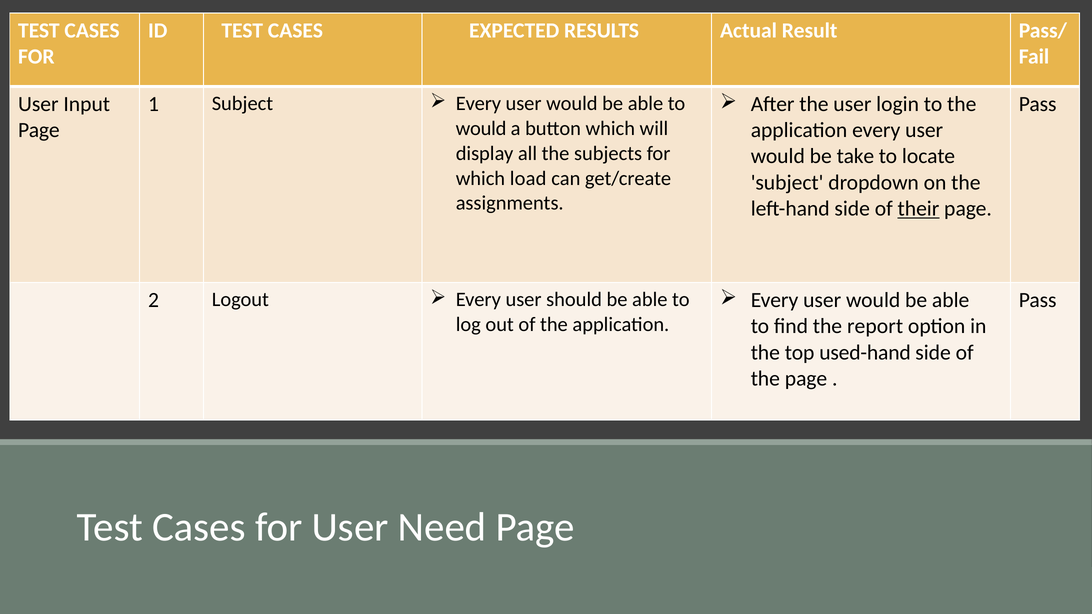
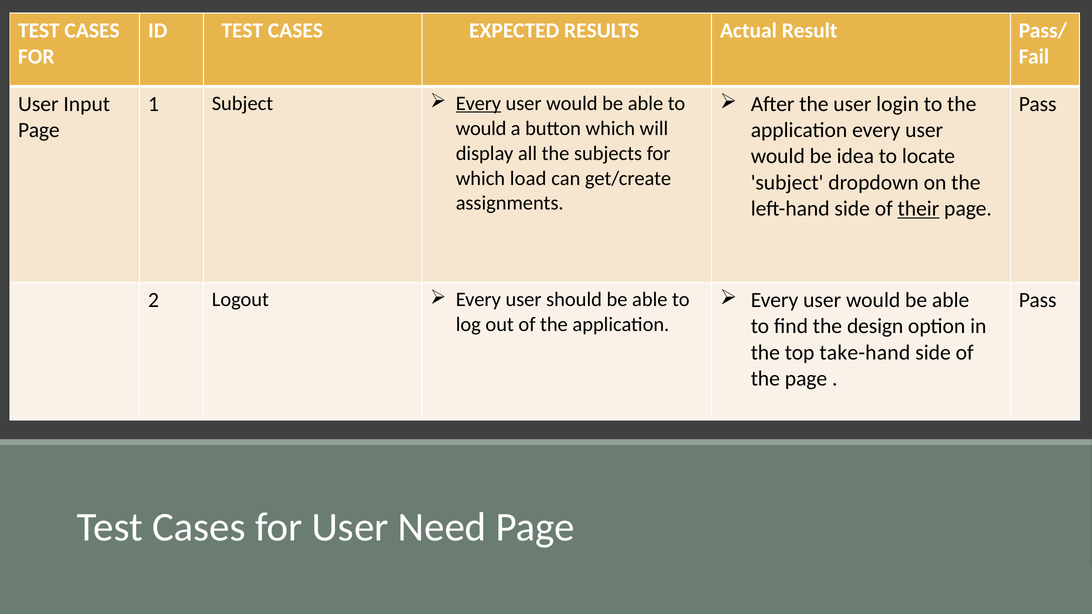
Every underline: none -> present (478, 103)
take: take -> idea (855, 156)
report: report -> design (875, 326)
used-hand: used-hand -> take-hand (865, 353)
